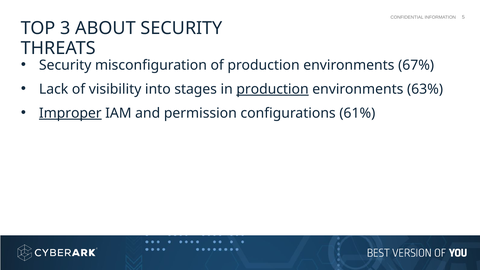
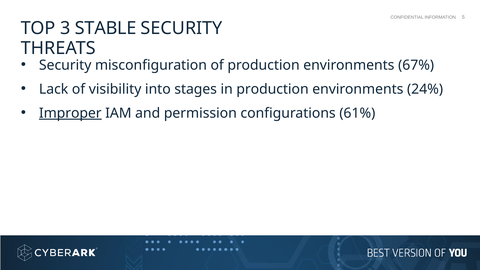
ABOUT: ABOUT -> STABLE (106, 28)
production underline: present -> none (273, 89)
63%: 63% -> 24% (425, 89)
